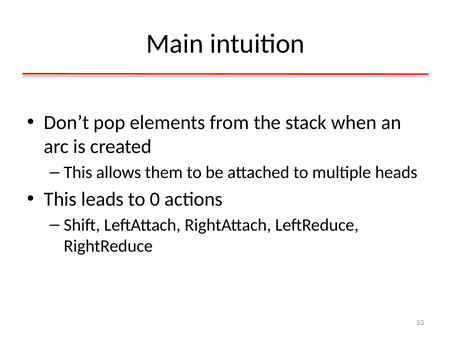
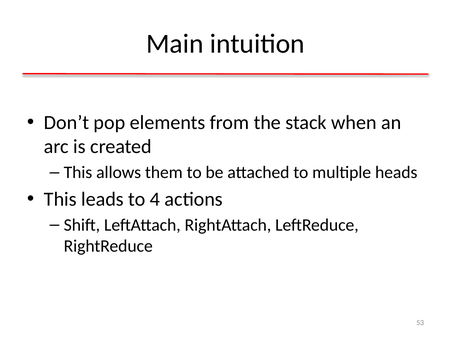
0: 0 -> 4 (155, 199)
